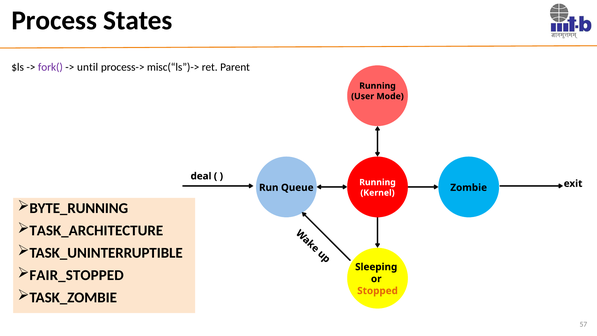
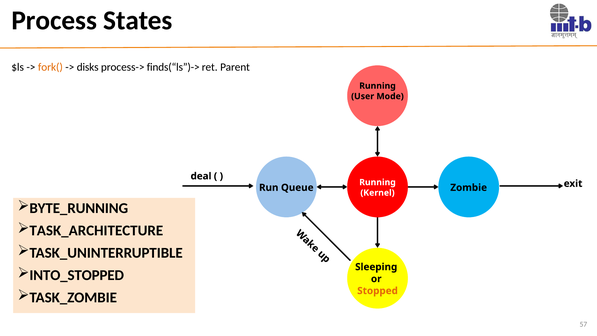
fork( colour: purple -> orange (50, 67)
until: until -> disks (88, 67)
misc(“ls”)->: misc(“ls”)-> -> finds(“ls”)-> (173, 67)
FAIR_STOPPED: FAIR_STOPPED -> INTO_STOPPED (77, 275)
